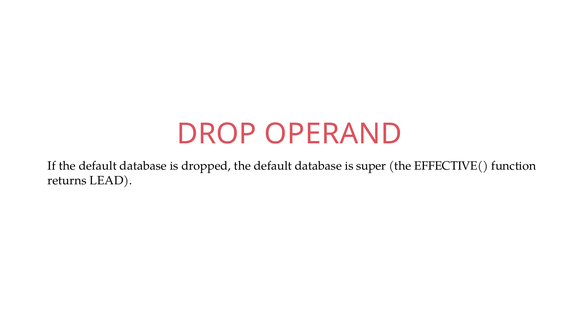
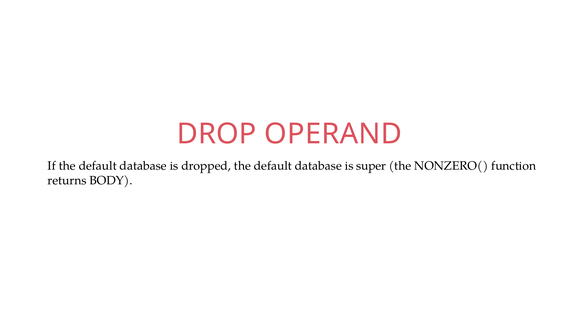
EFFECTIVE(: EFFECTIVE( -> NONZERO( (451, 166)
LEAD: LEAD -> BODY (111, 181)
